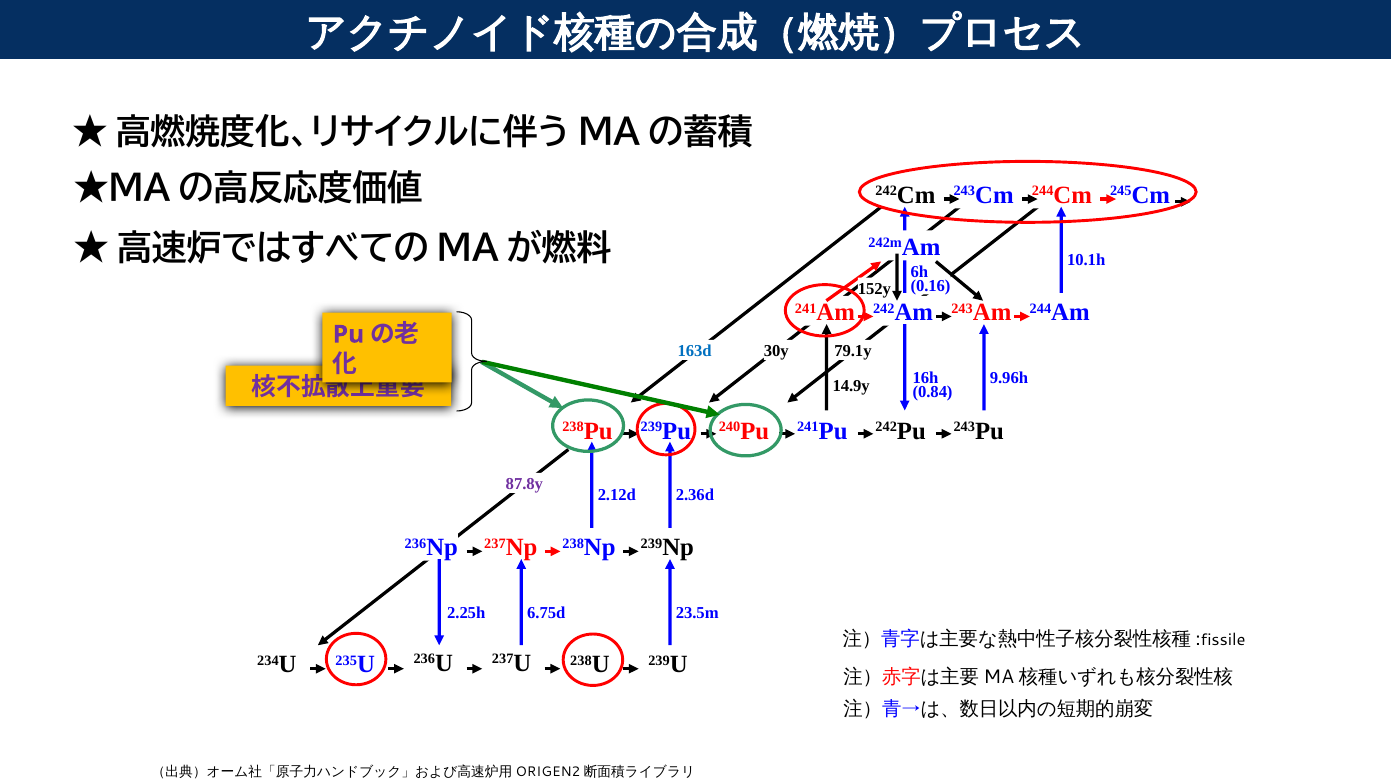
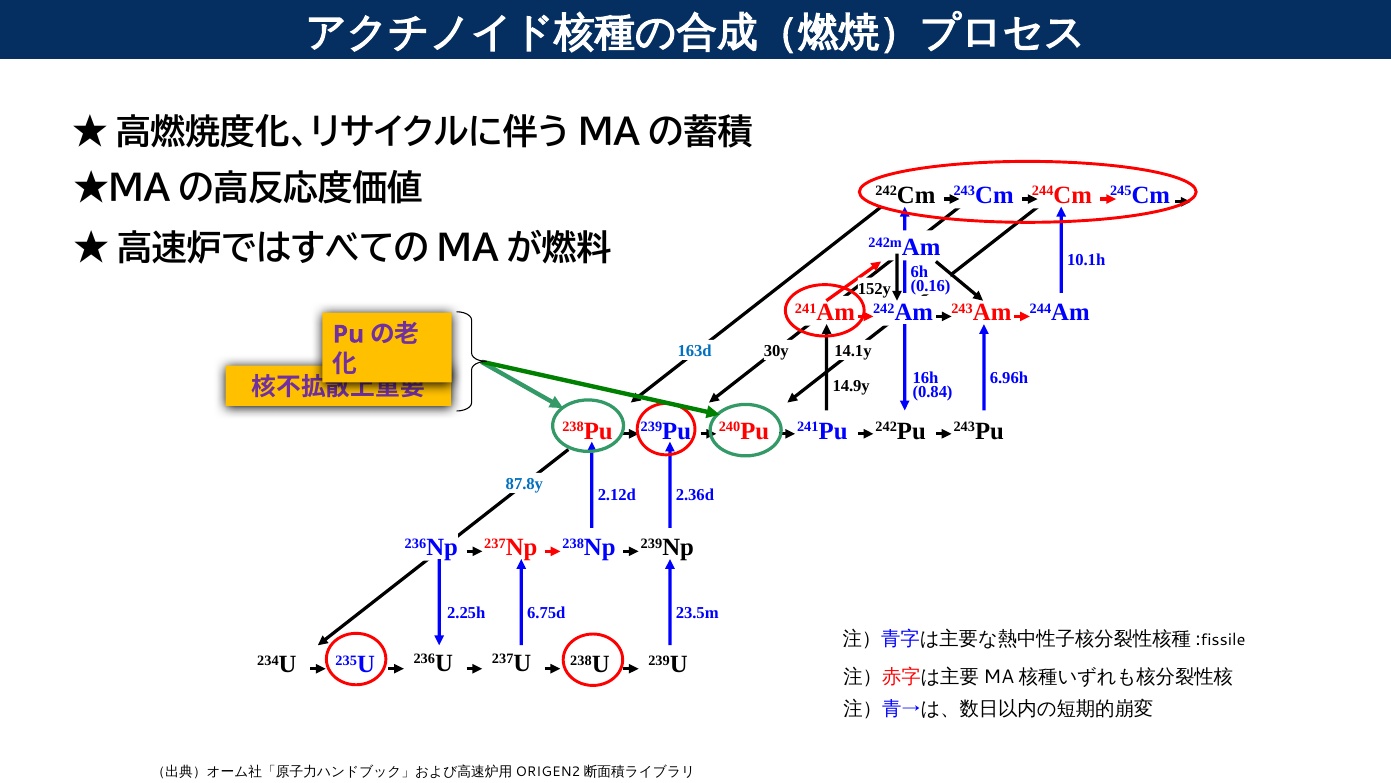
79.1y: 79.1y -> 14.1y (853, 351)
9.96h: 9.96h -> 6.96h (1009, 377)
87.8y colour: purple -> blue (524, 484)
